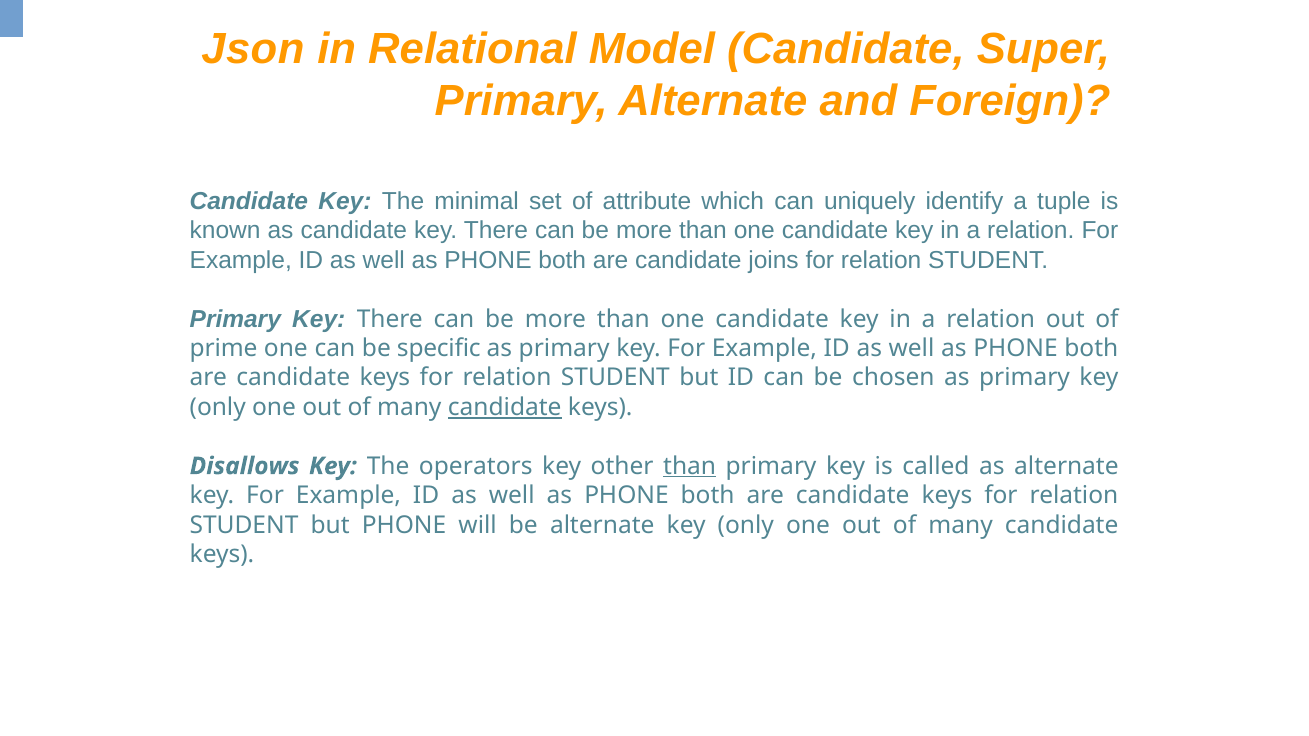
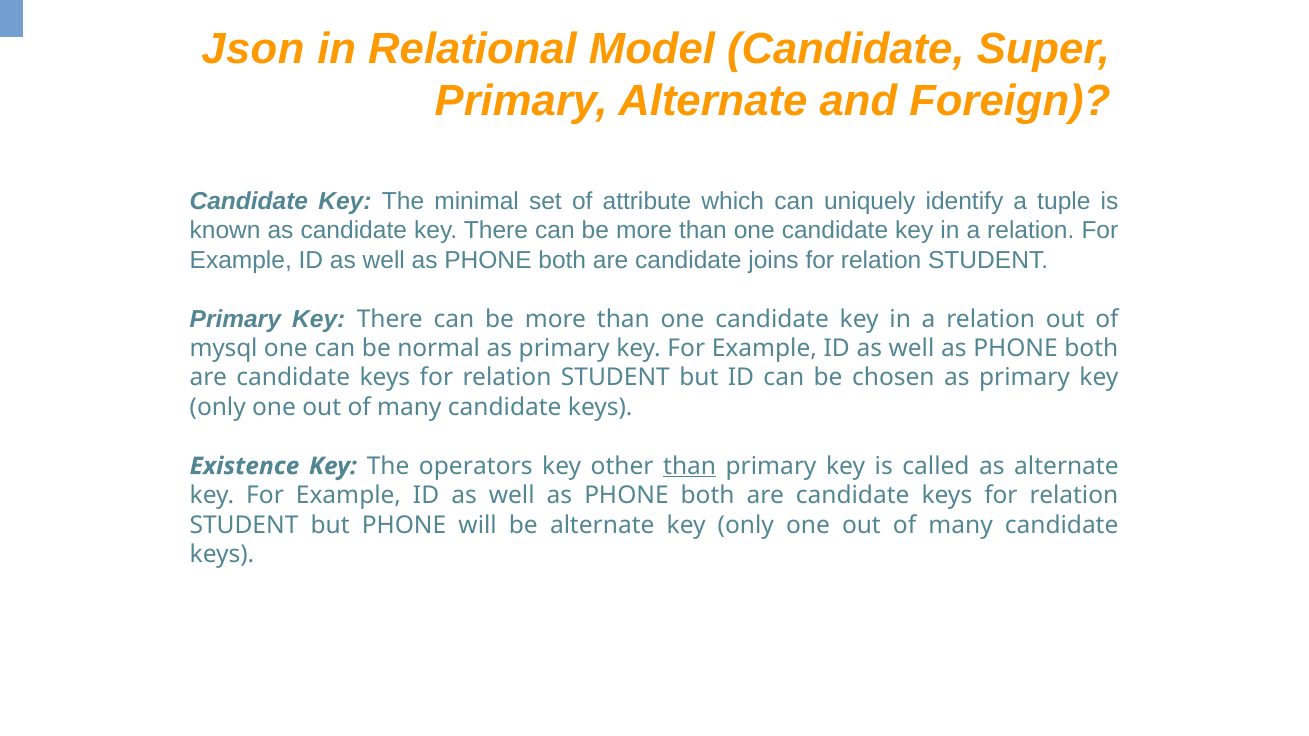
prime: prime -> mysql (224, 348)
specific: specific -> normal (439, 348)
candidate underline: present -> none (505, 407)
Disallows: Disallows -> Existence (245, 466)
